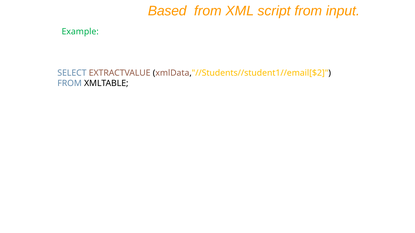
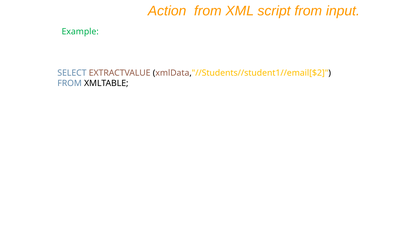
Based: Based -> Action (167, 11)
